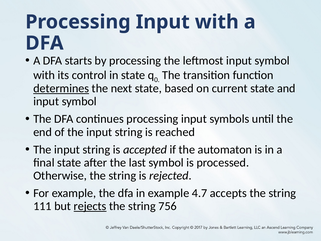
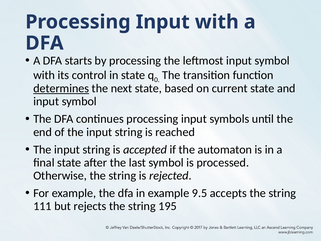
4.7: 4.7 -> 9.5 (200, 193)
rejects underline: present -> none (90, 206)
756: 756 -> 195 (168, 206)
